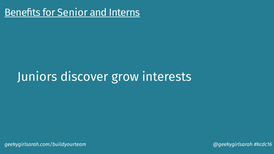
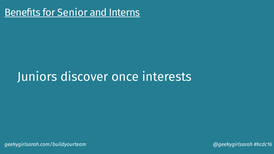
grow: grow -> once (125, 77)
